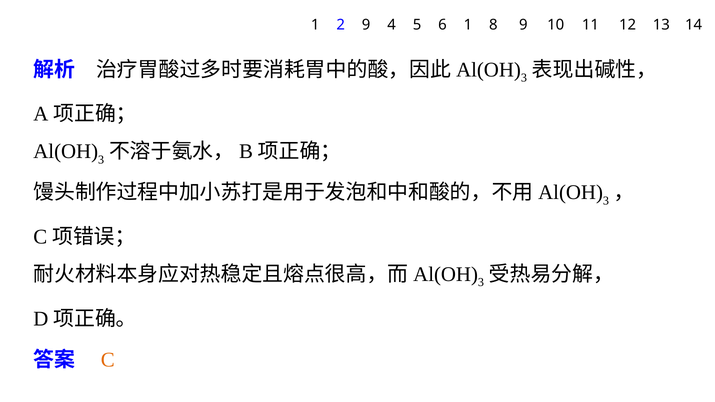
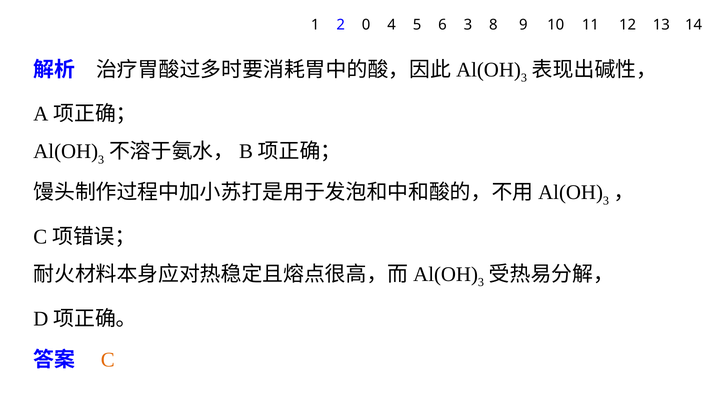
2 9: 9 -> 0 (366, 25)
6 1: 1 -> 3 (468, 25)
